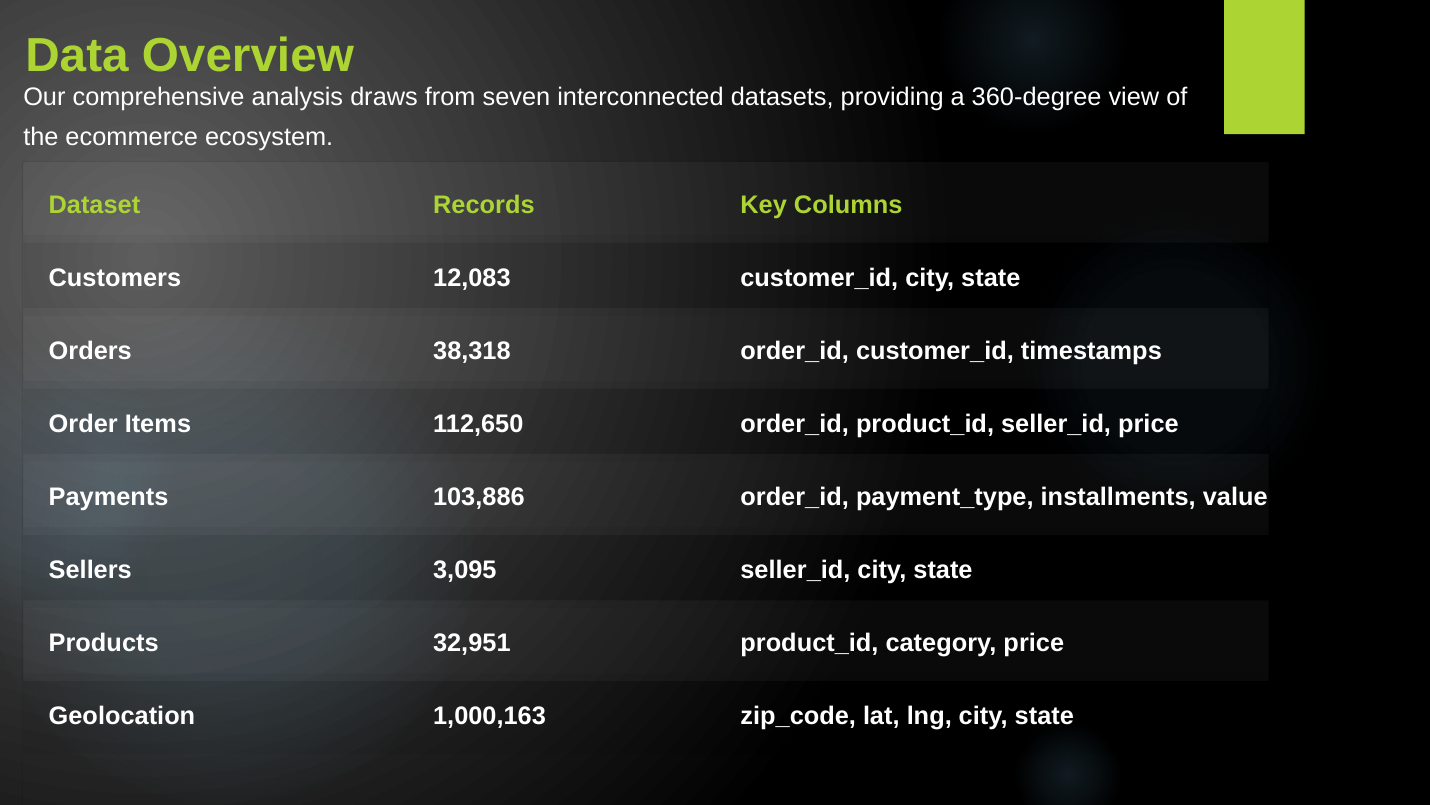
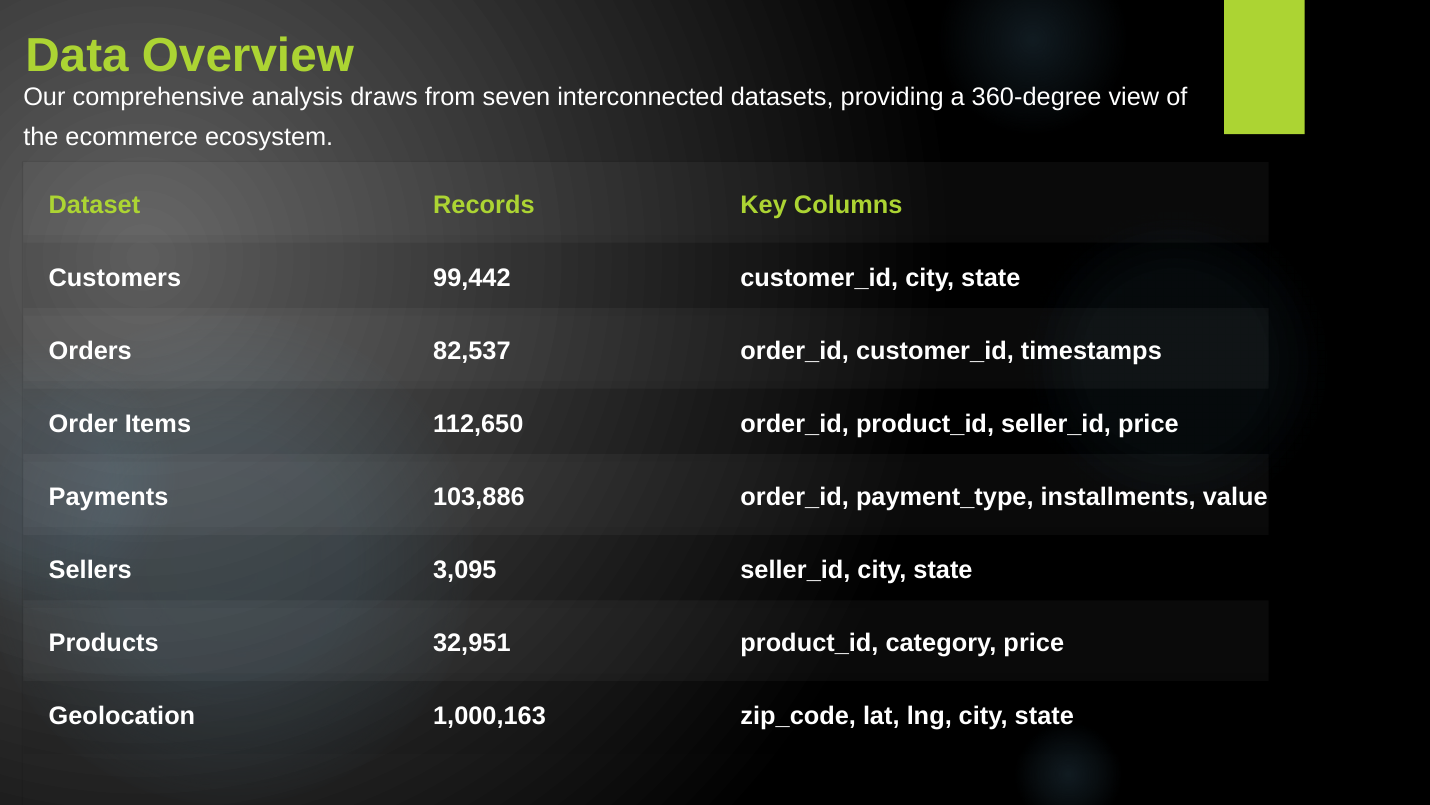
12,083: 12,083 -> 99,442 (472, 278)
38,318: 38,318 -> 82,537 (472, 351)
